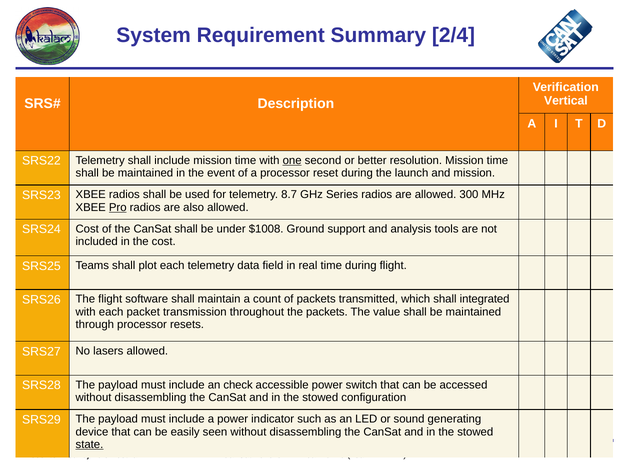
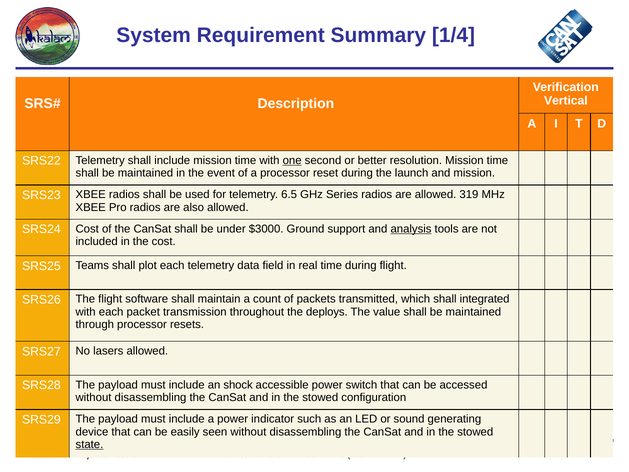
2/4: 2/4 -> 1/4 (453, 36)
8.7: 8.7 -> 6.5 (289, 195)
300: 300 -> 319 (469, 195)
Pro underline: present -> none (118, 207)
$1008: $1008 -> $3000 (266, 229)
analysis underline: none -> present (411, 229)
the packets: packets -> deploys (327, 312)
check: check -> shock (238, 385)
